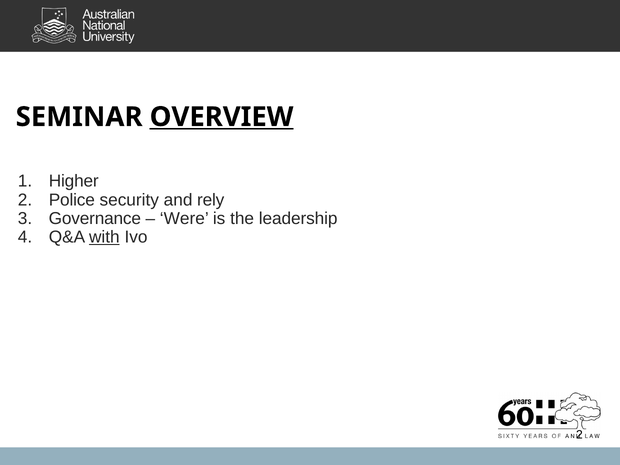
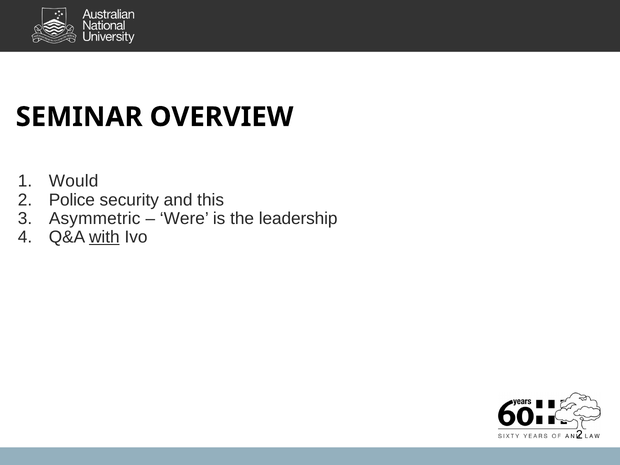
OVERVIEW underline: present -> none (222, 117)
Higher: Higher -> Would (74, 181)
rely: rely -> this (211, 200)
Governance: Governance -> Asymmetric (95, 218)
